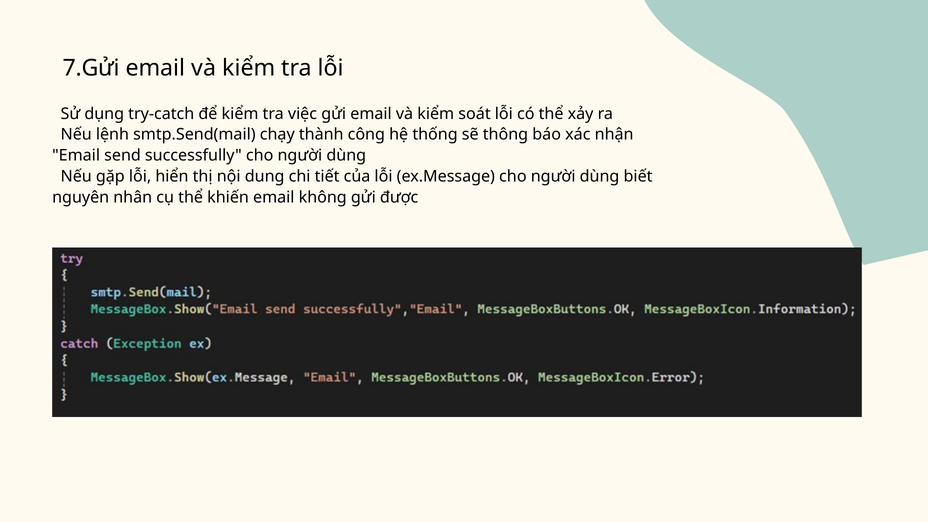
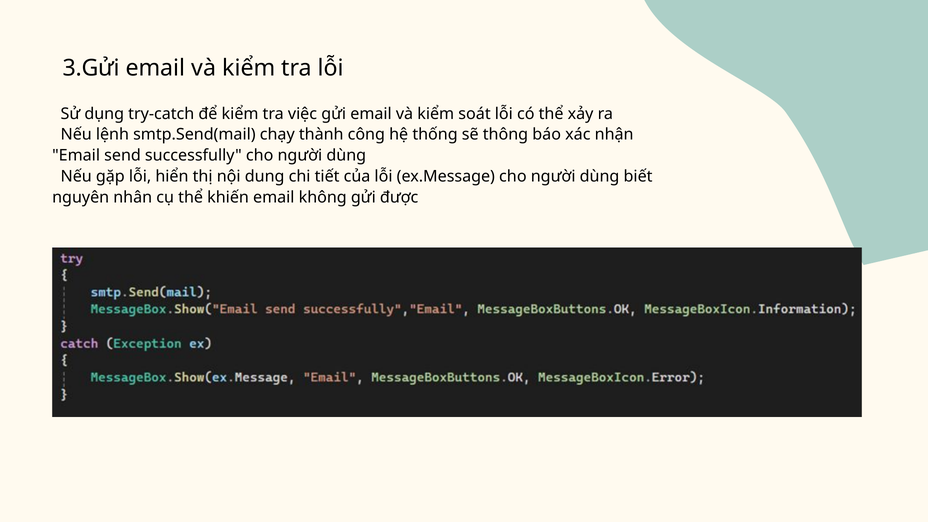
7.Gửi: 7.Gửi -> 3.Gửi (91, 68)
